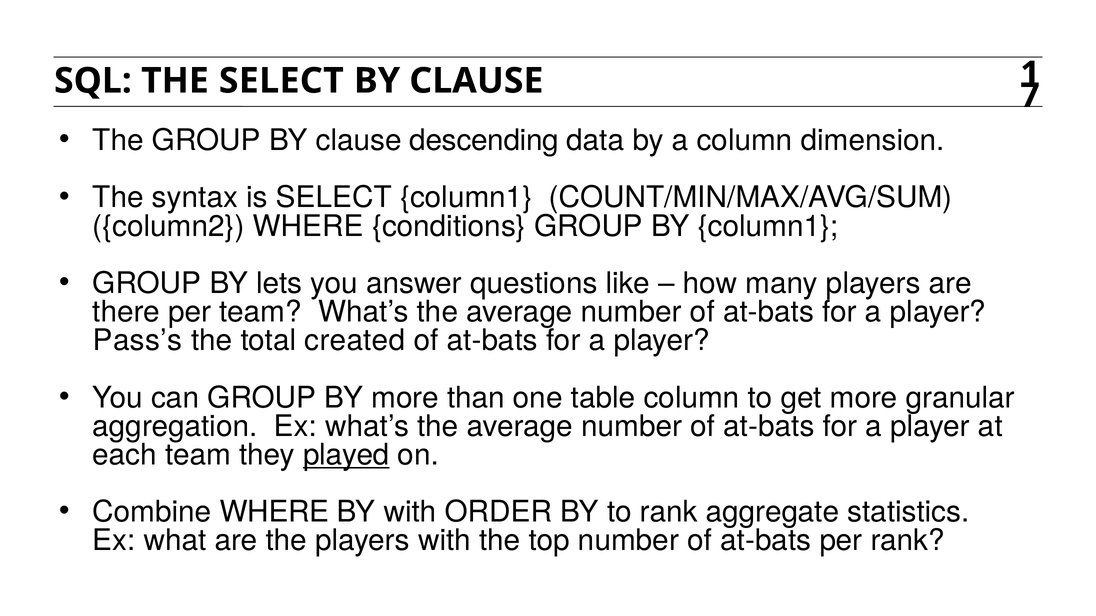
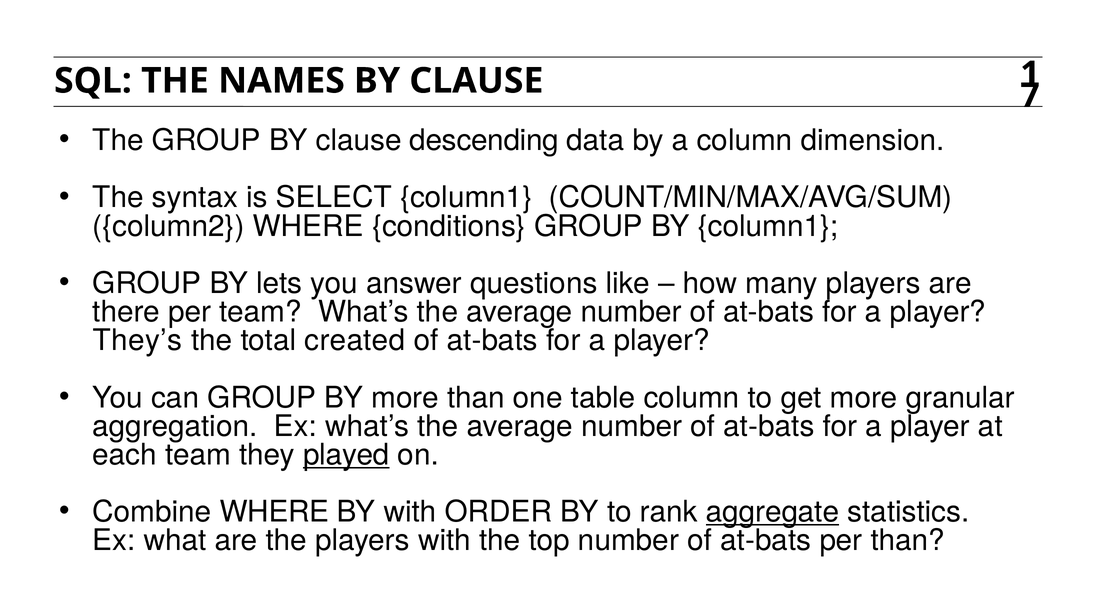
THE SELECT: SELECT -> NAMES (281, 81)
Pass’s: Pass’s -> They’s (138, 340)
aggregate underline: none -> present (773, 512)
per rank: rank -> than (908, 540)
